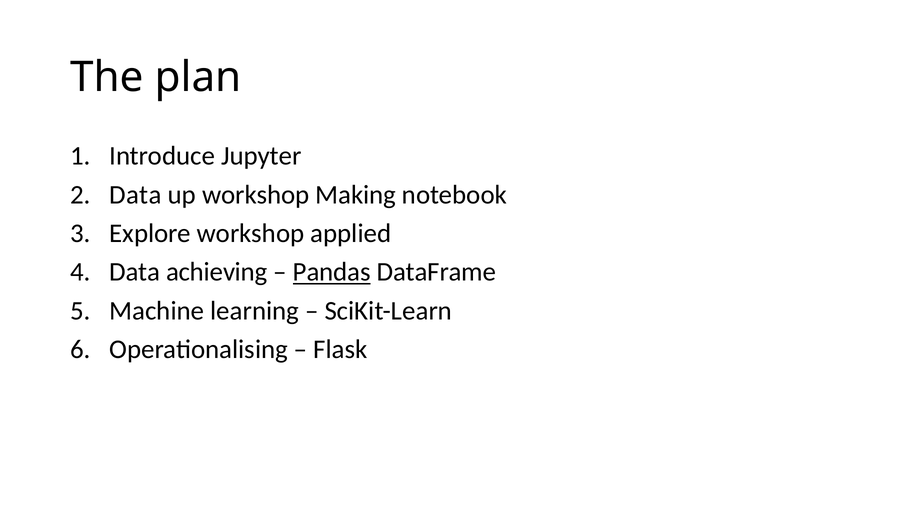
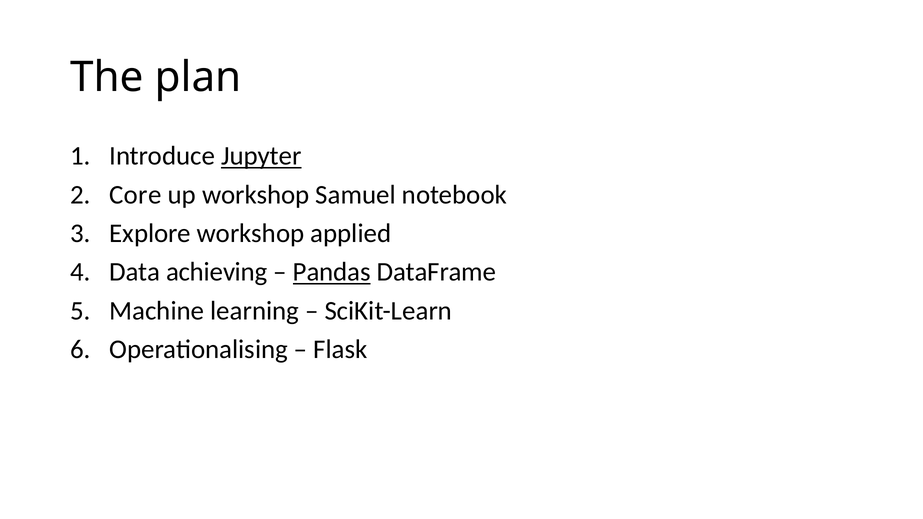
Jupyter underline: none -> present (261, 156)
Data: Data -> Core (135, 195)
Making: Making -> Samuel (356, 195)
